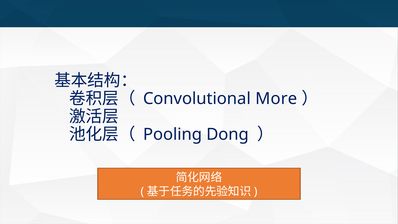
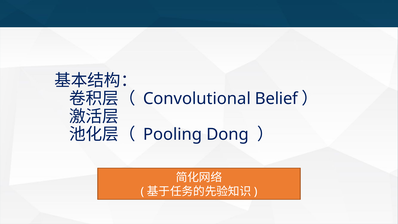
More: More -> Belief (276, 99)
